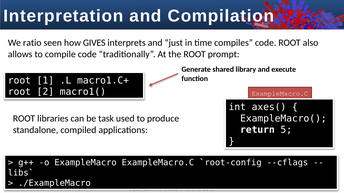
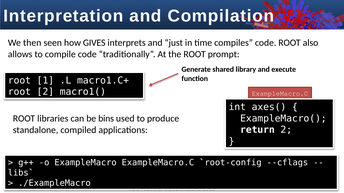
ratio: ratio -> then (32, 43)
task: task -> bins (106, 119)
return 5: 5 -> 2 (286, 130)
